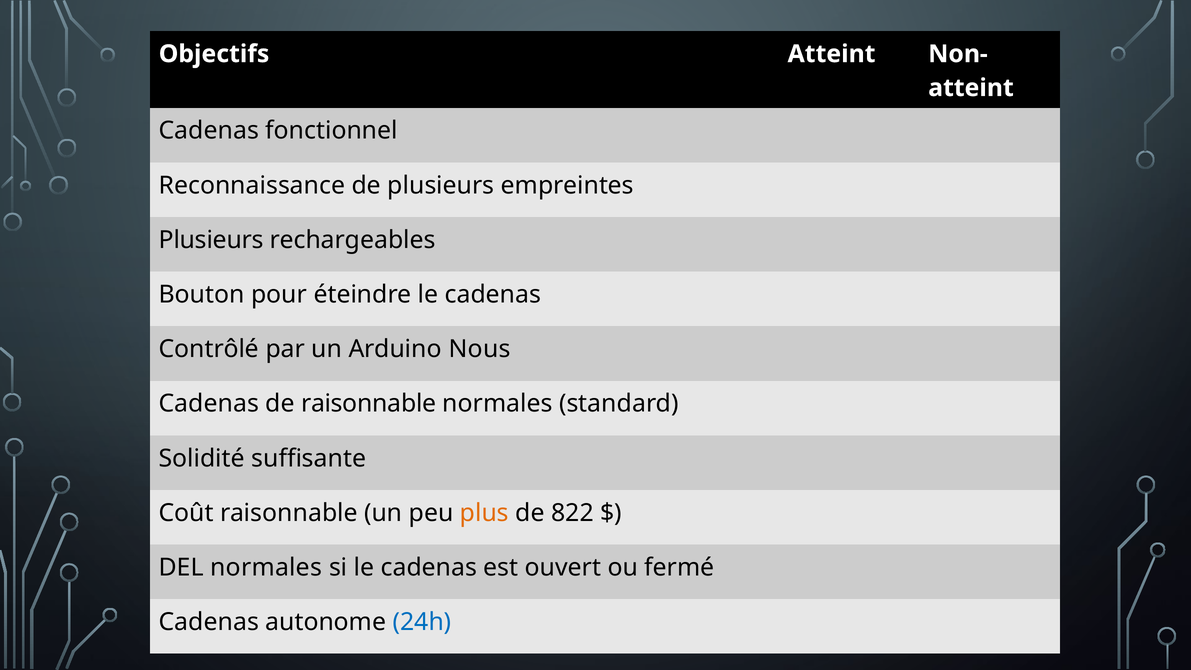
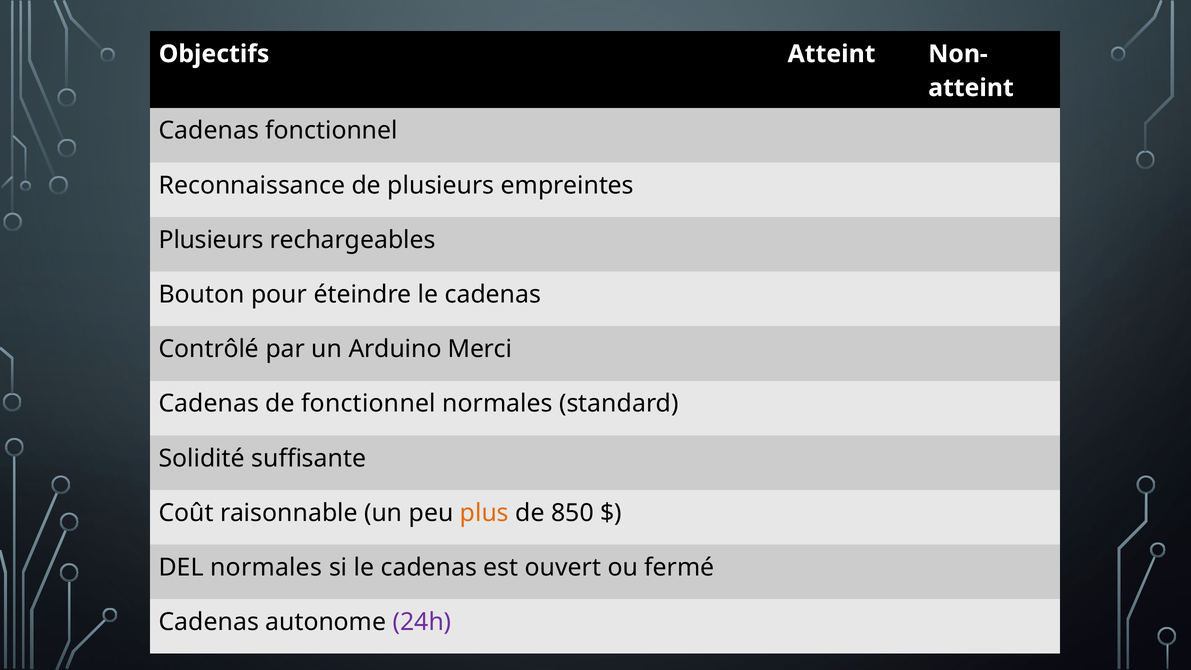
Nous: Nous -> Merci (480, 349)
de raisonnable: raisonnable -> fonctionnel (368, 404)
822: 822 -> 850 (572, 513)
24h colour: blue -> purple (422, 622)
